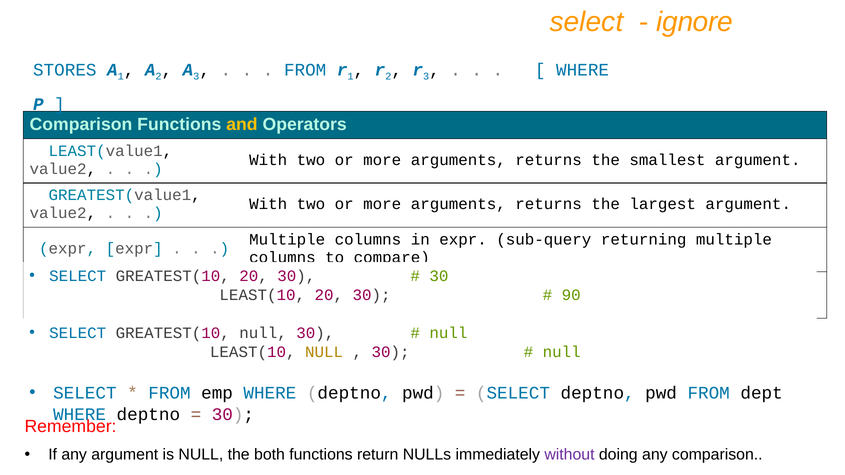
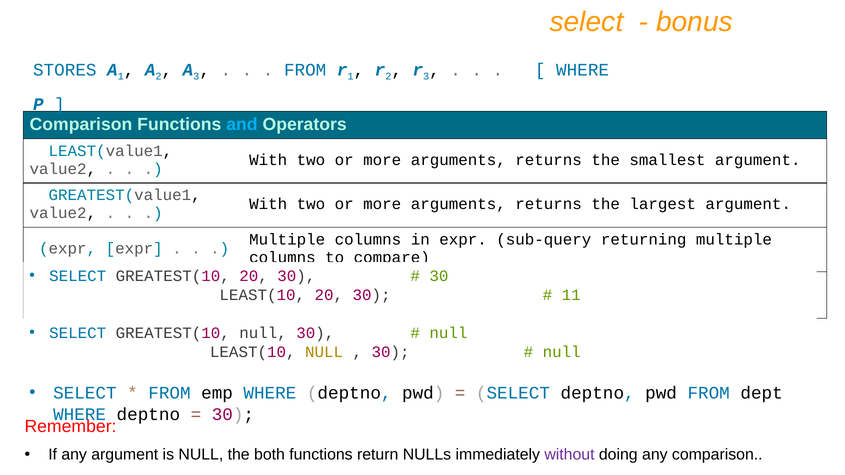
ignore: ignore -> bonus (694, 22)
and colour: yellow -> light blue (242, 125)
90: 90 -> 11 (571, 295)
